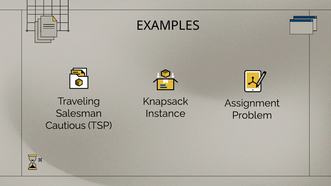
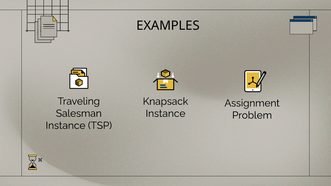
Cautious: Cautious -> Instance (65, 126)
